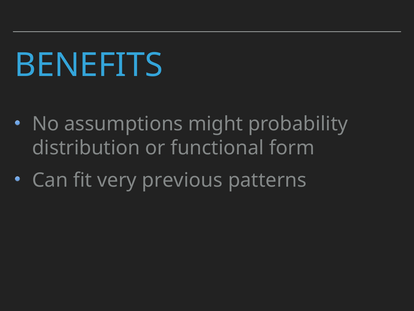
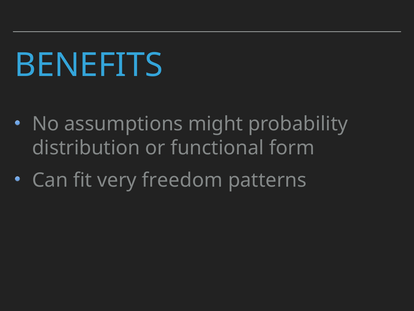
previous: previous -> freedom (182, 180)
